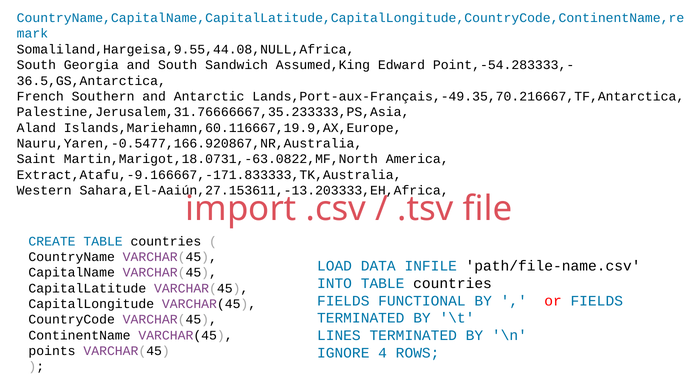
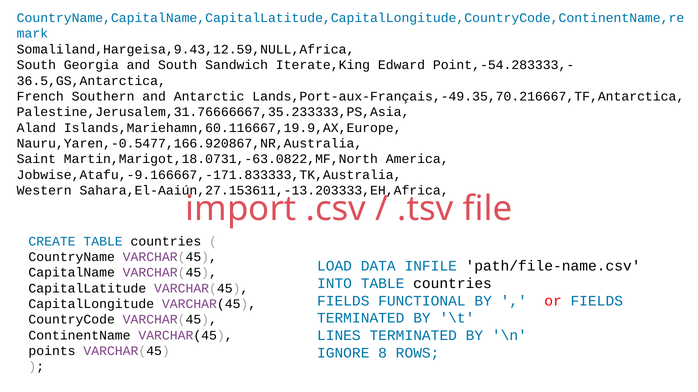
Somaliland,Hargeisa,9.55,44.08,NULL,Africa: Somaliland,Hargeisa,9.55,44.08,NULL,Africa -> Somaliland,Hargeisa,9.43,12.59,NULL,Africa (186, 49)
Assumed,King: Assumed,King -> Iterate,King (323, 65)
Extract,Atafu,-9.166667,-171.833333,TK,Australia: Extract,Atafu,-9.166667,-171.833333,TK,Australia -> Jobwise,Atafu,-9.166667,-171.833333,TK,Australia (209, 175)
4: 4 -> 8 (383, 354)
